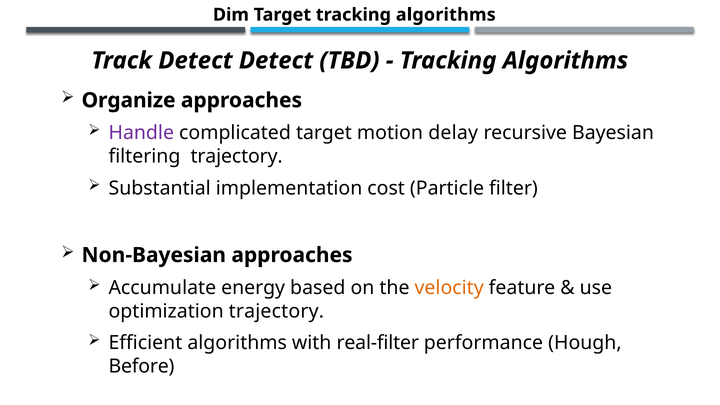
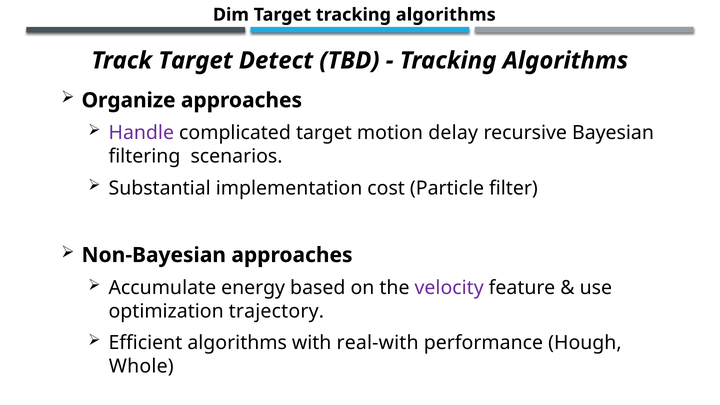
Track Detect: Detect -> Target (195, 61)
filtering trajectory: trajectory -> scenarios (237, 156)
velocity colour: orange -> purple (449, 288)
real-filter: real-filter -> real-with (378, 343)
Before: Before -> Whole (141, 366)
